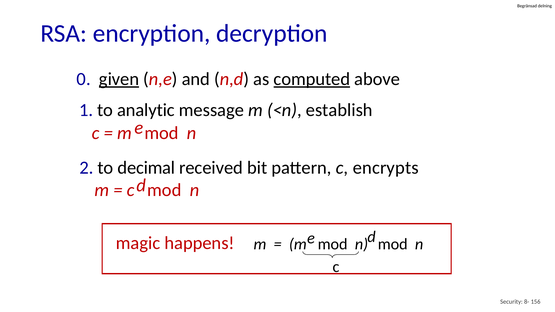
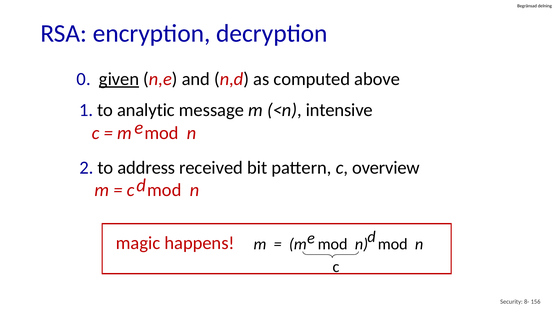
computed underline: present -> none (312, 79)
establish: establish -> intensive (339, 110)
decimal: decimal -> address (146, 168)
encrypts: encrypts -> overview (386, 168)
